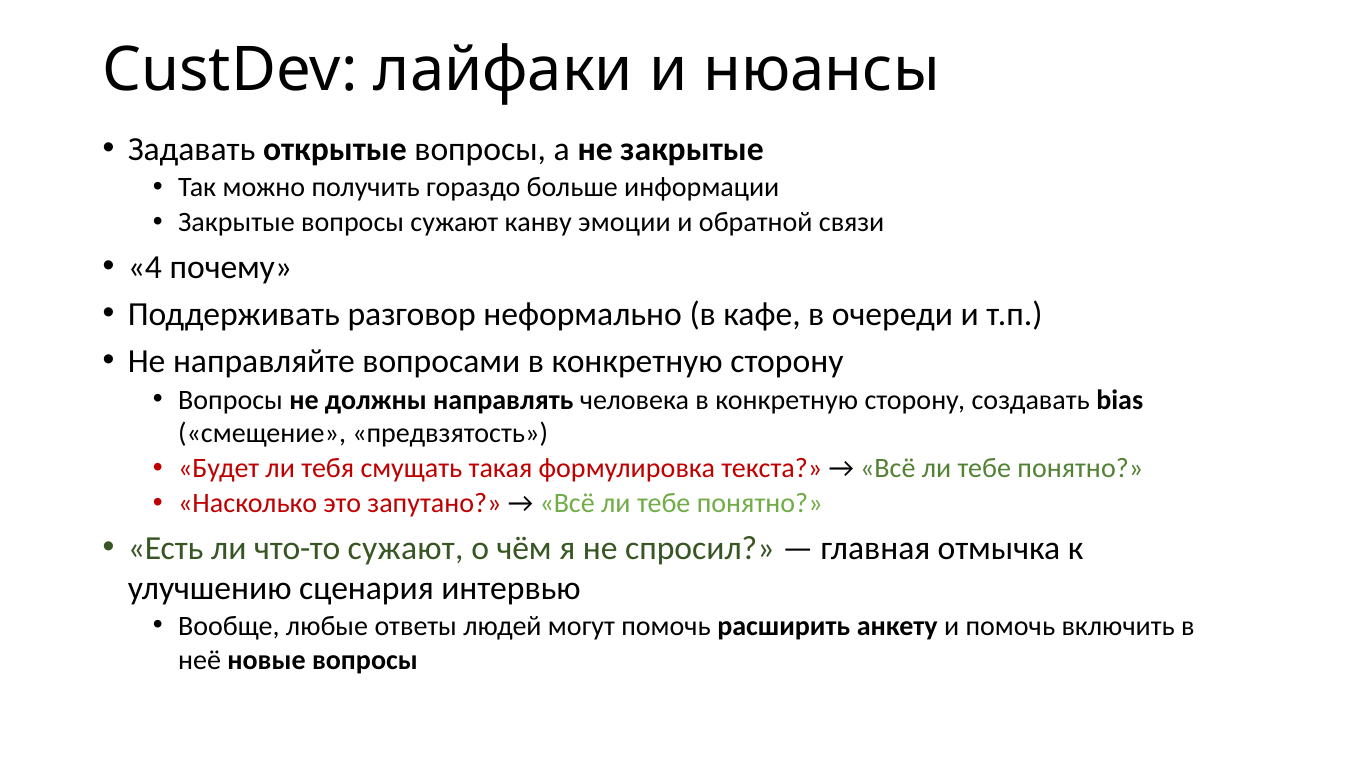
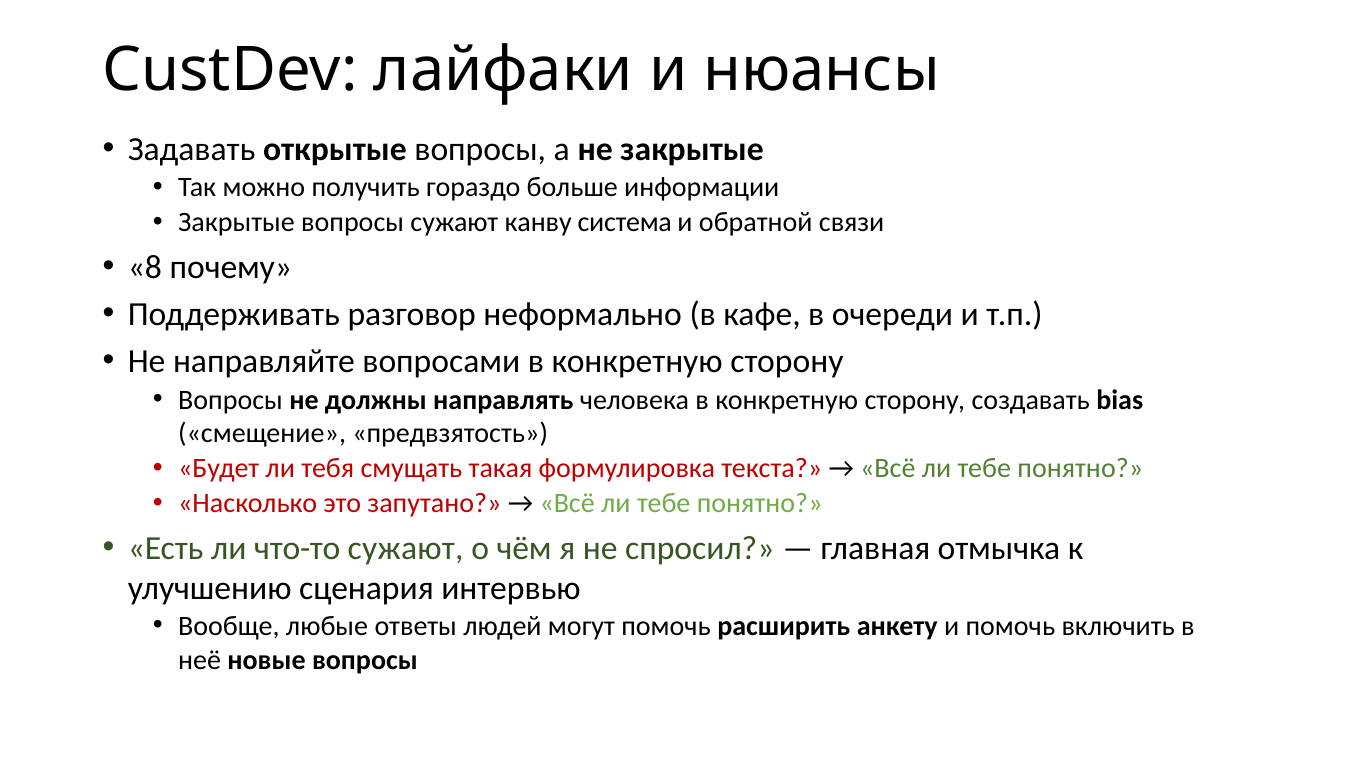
эмоции: эмоции -> система (625, 222)
4: 4 -> 8 (145, 267)
